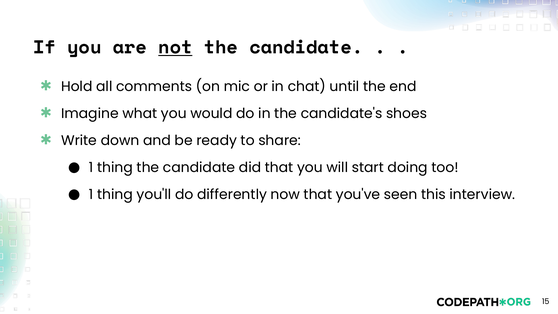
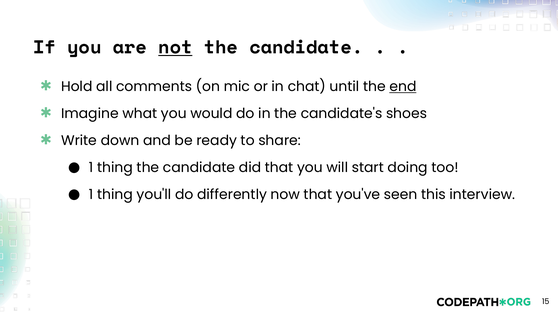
end underline: none -> present (403, 87)
